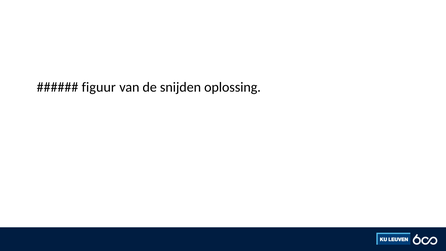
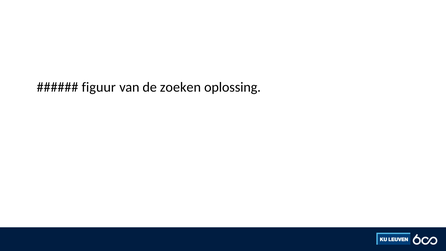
snijden: snijden -> zoeken (180, 87)
